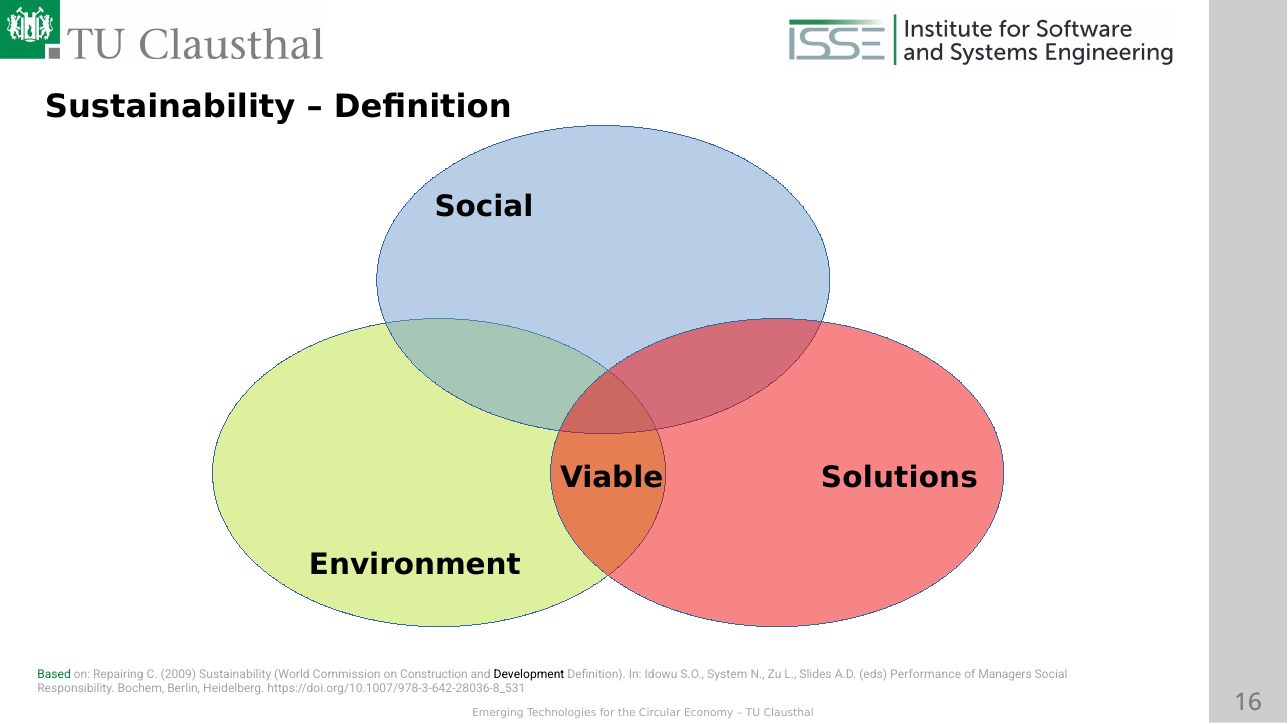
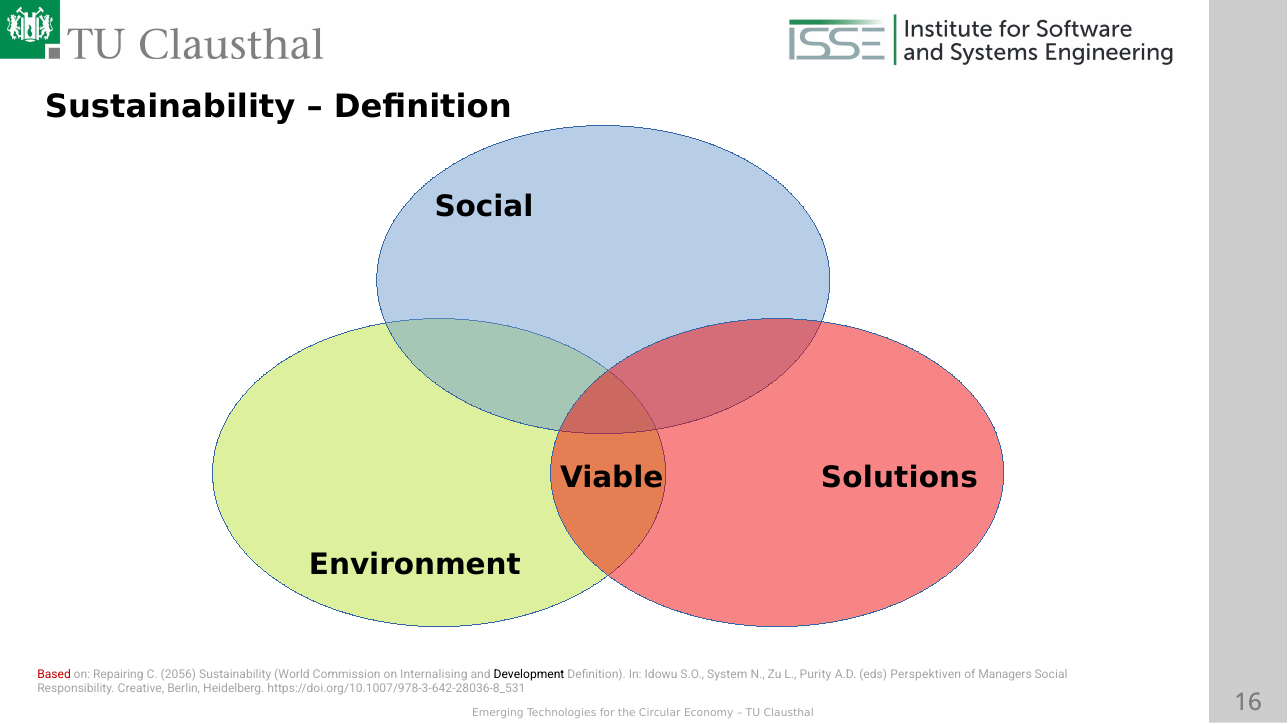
Based colour: green -> red (54, 675)
2009: 2009 -> 2056 (178, 675)
Construction: Construction -> Internalising (434, 675)
Slides: Slides -> Purity (816, 675)
Performance: Performance -> Perspektiven (926, 675)
Bochem: Bochem -> Creative (141, 689)
